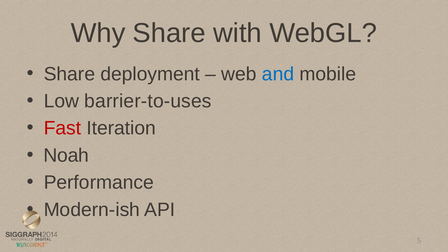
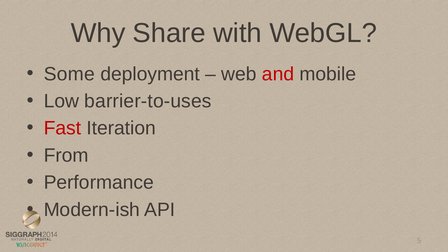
Share: Share -> Some (69, 74)
and colour: blue -> red (278, 74)
Noah: Noah -> From (66, 155)
